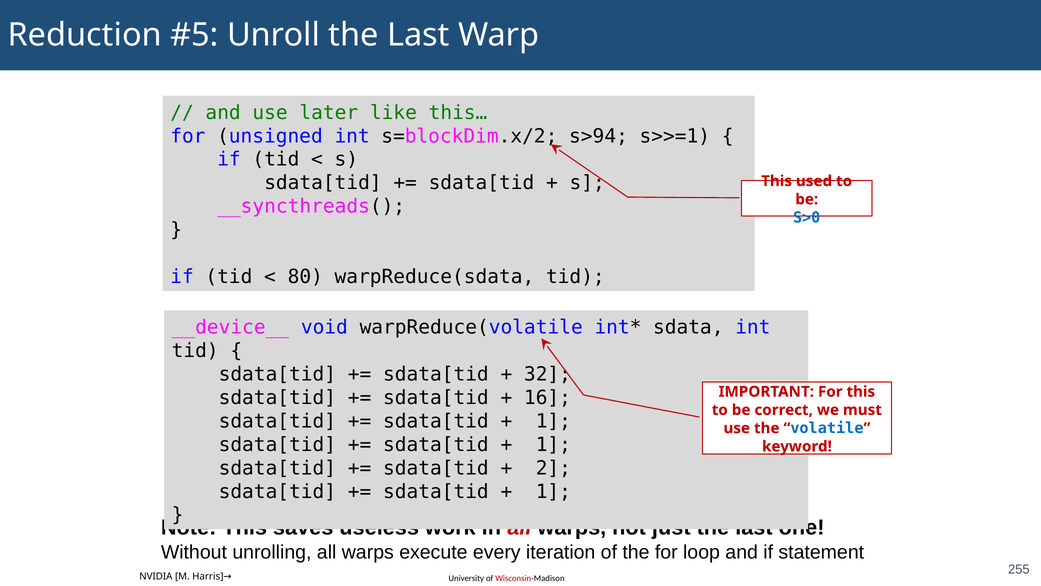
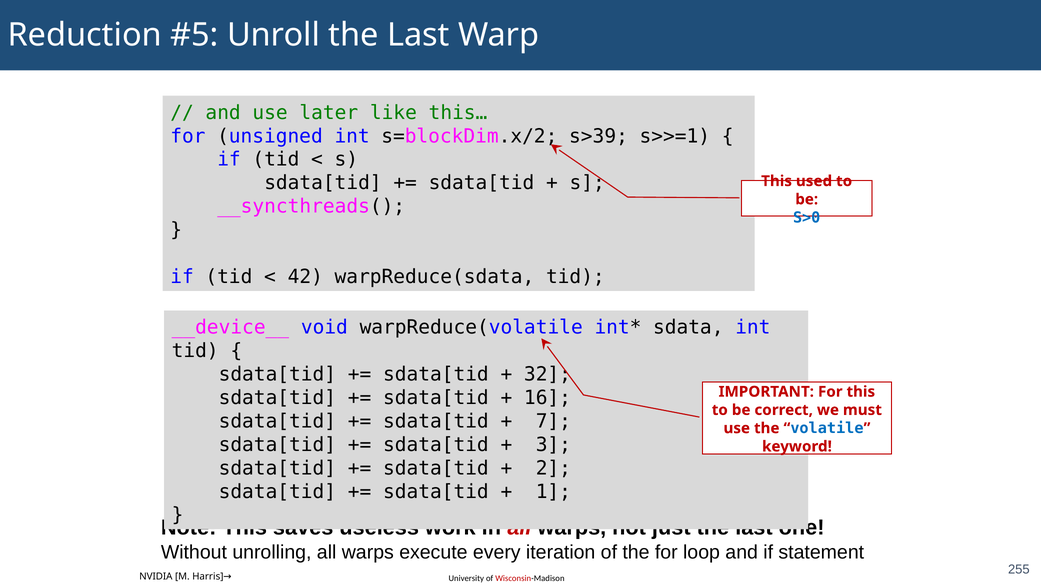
s>94: s>94 -> s>39 (598, 136)
80: 80 -> 42 (305, 277)
1: 1 -> 7 (553, 421)
1: 1 -> 3 (553, 444)
